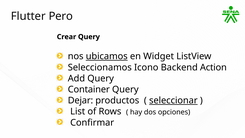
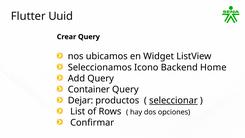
Pero: Pero -> Uuid (61, 16)
ubicamos underline: present -> none (107, 56)
Action: Action -> Home (213, 67)
